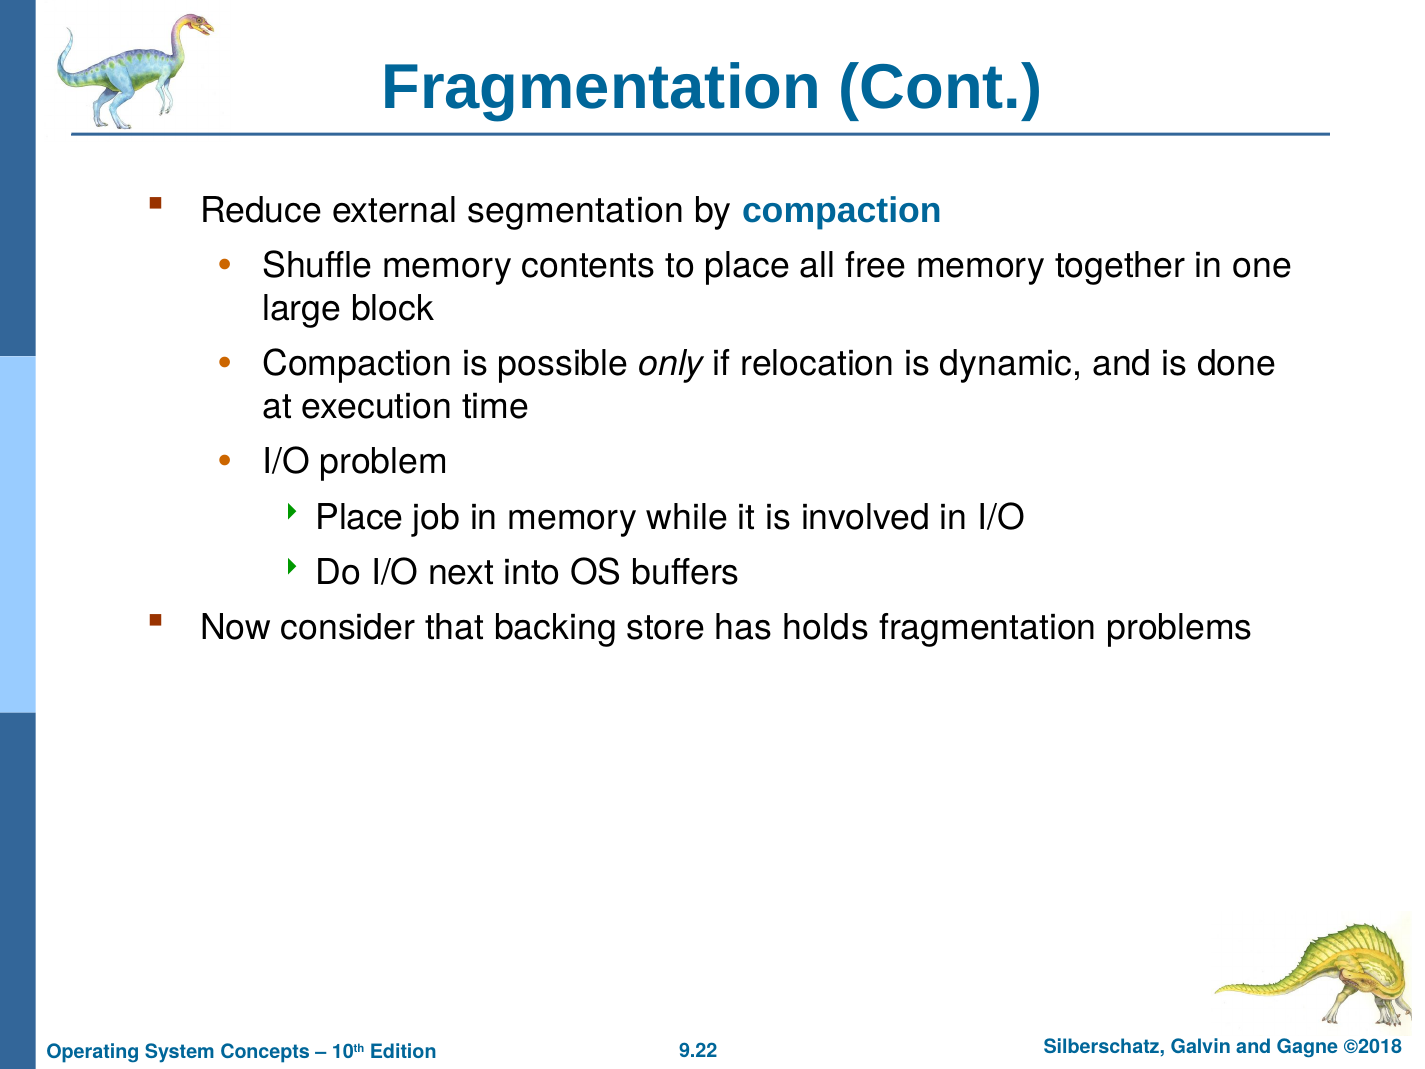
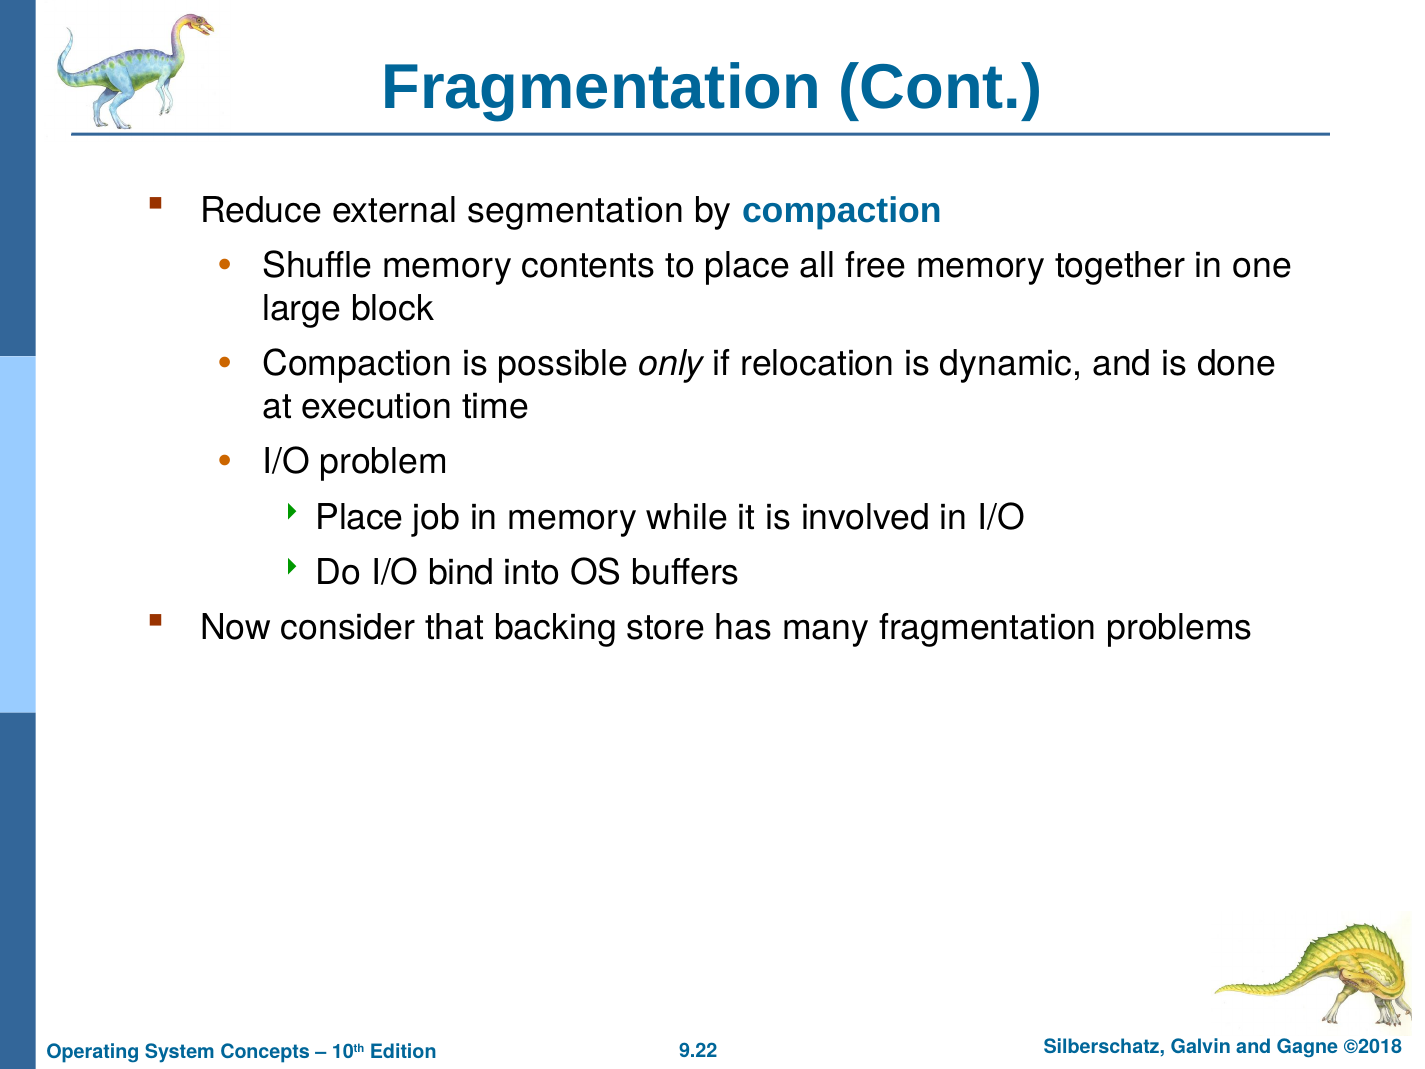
next: next -> bind (461, 572)
holds: holds -> many (826, 628)
